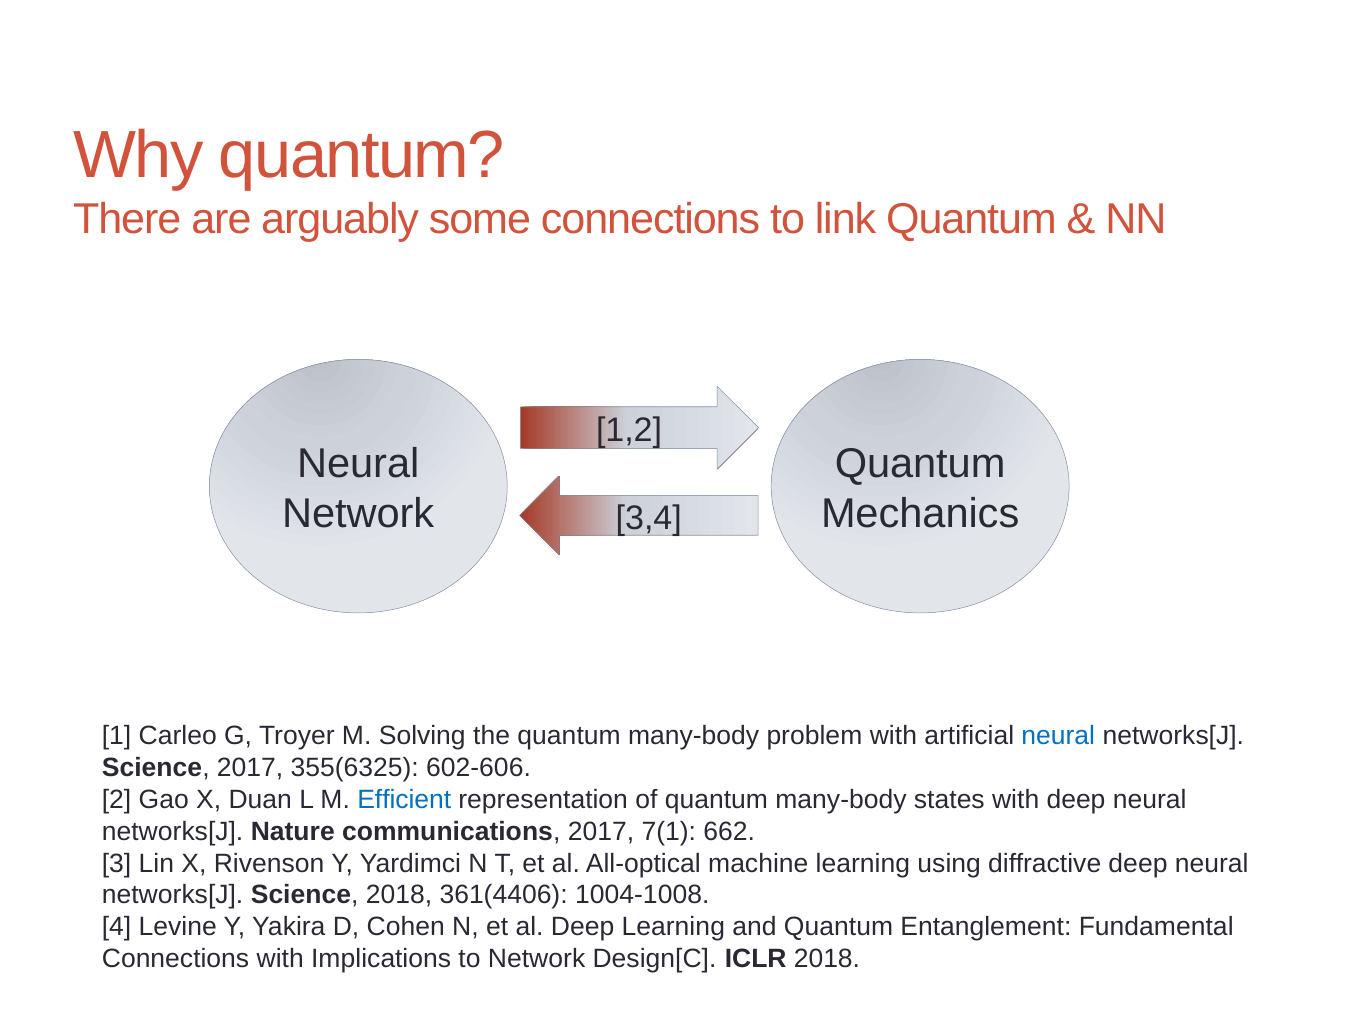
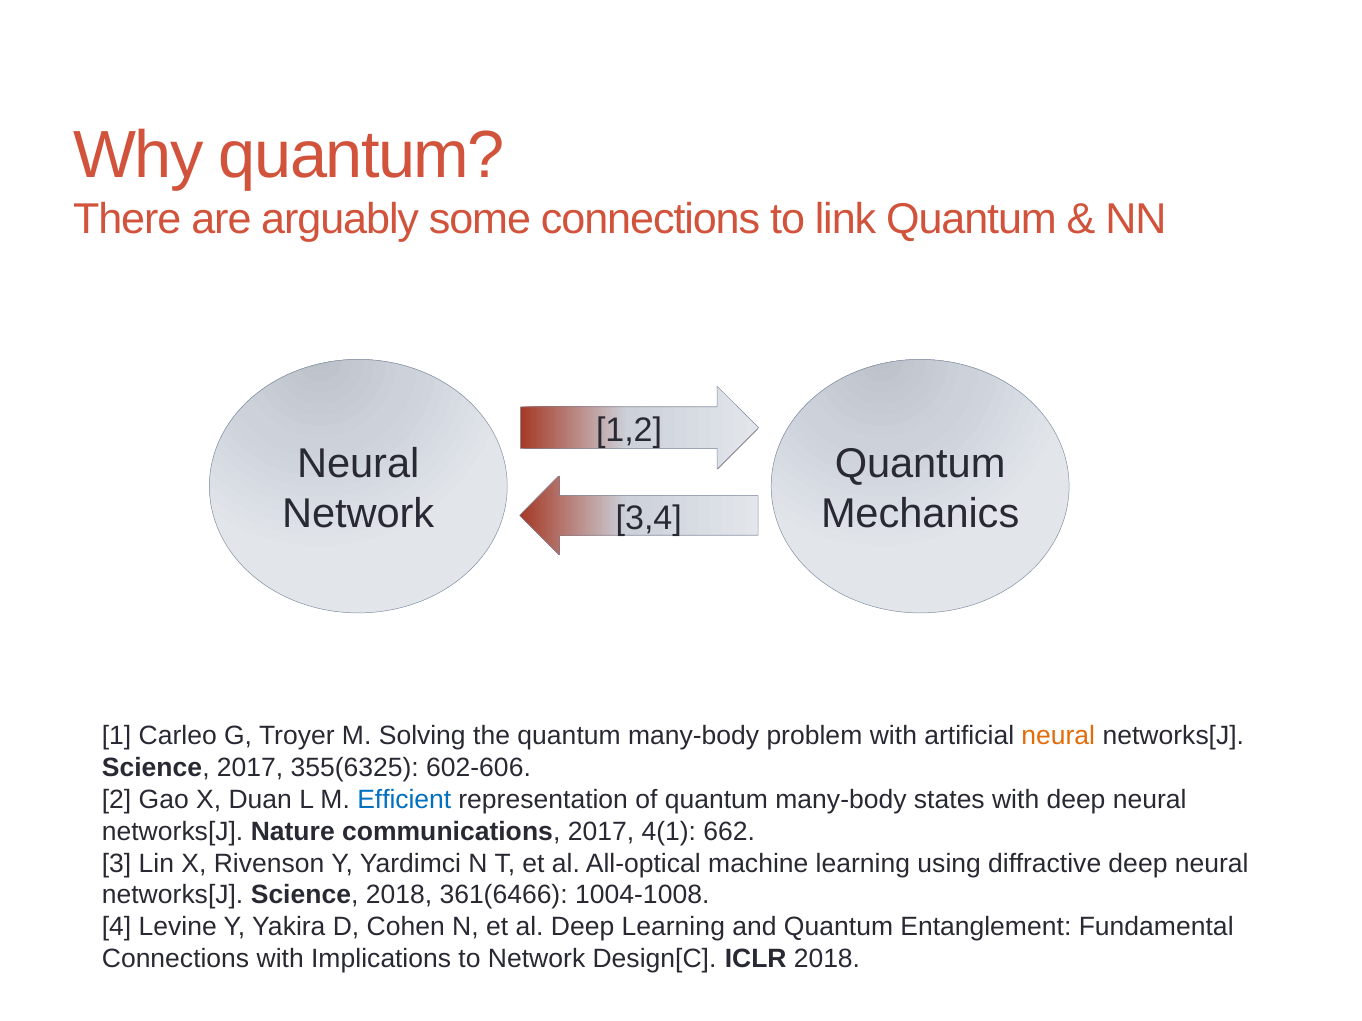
neural colour: blue -> orange (1058, 737)
7(1: 7(1 -> 4(1 (669, 832)
361(4406: 361(4406 -> 361(6466 (504, 896)
